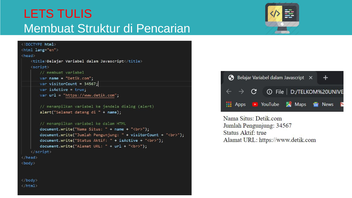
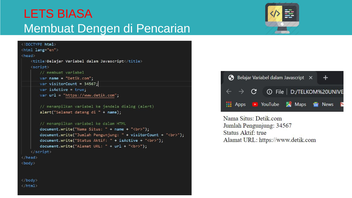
TULIS: TULIS -> BIASA (75, 14)
Struktur: Struktur -> Dengen (99, 29)
